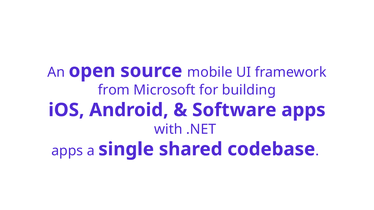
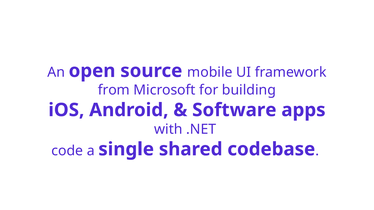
apps: apps -> code (67, 151)
